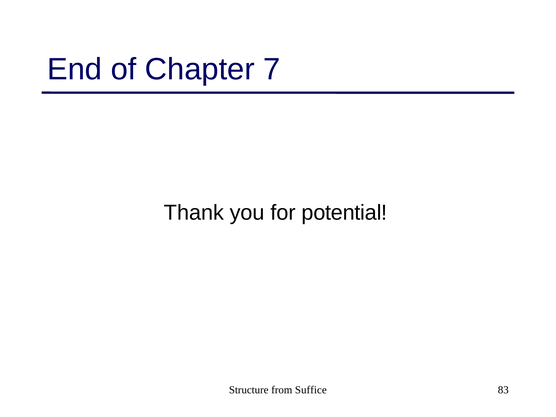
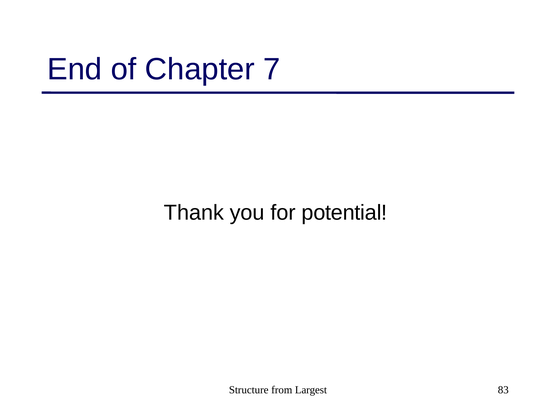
Suffice: Suffice -> Largest (311, 390)
